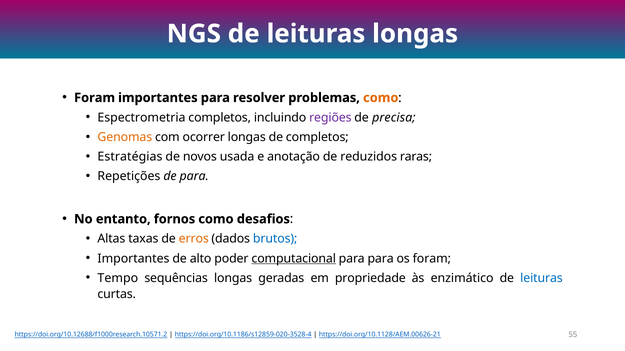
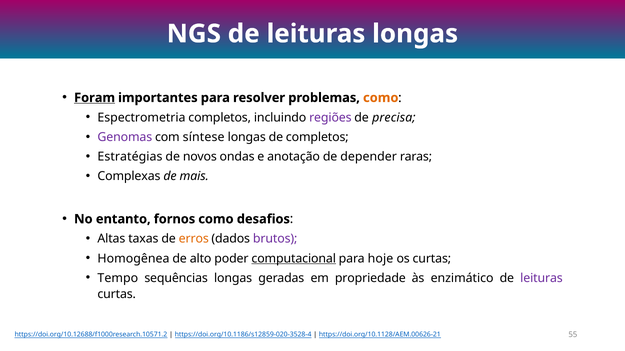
Foram underline: none -> present (95, 98)
Genomas colour: orange -> purple (125, 137)
ocorrer: ocorrer -> síntese (204, 137)
usada: usada -> ondas (237, 157)
reduzidos: reduzidos -> depender (369, 157)
Repetições: Repetições -> Complexas (129, 176)
de para: para -> mais (194, 176)
brutos colour: blue -> purple (275, 239)
Importantes: Importantes -> Homogênea (133, 259)
para para: para -> hoje (380, 259)
os foram: foram -> curtas (432, 259)
leituras colour: blue -> purple (542, 278)
